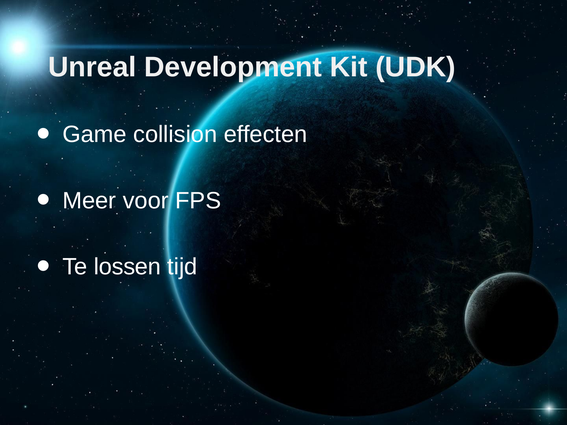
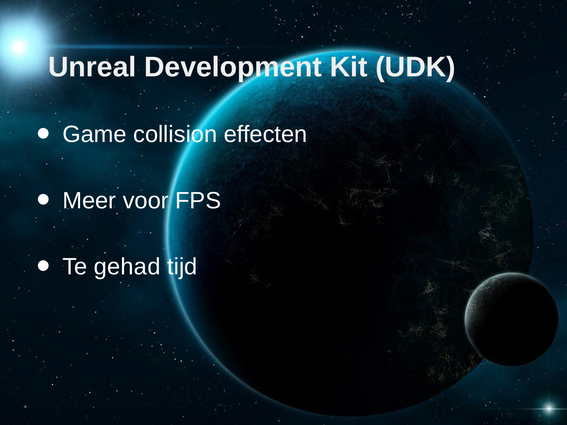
lossen: lossen -> gehad (127, 267)
